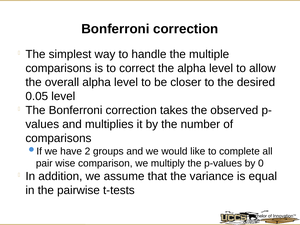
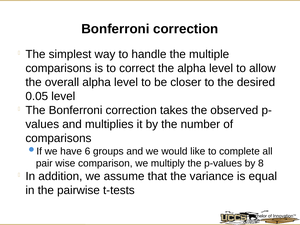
2: 2 -> 6 (88, 151)
0: 0 -> 8 (261, 163)
